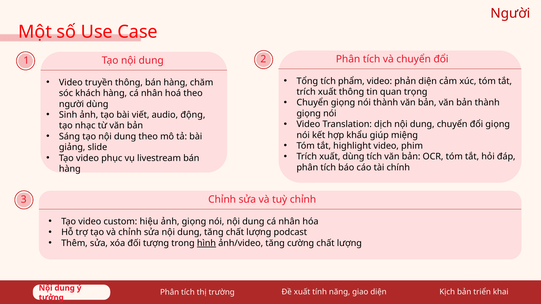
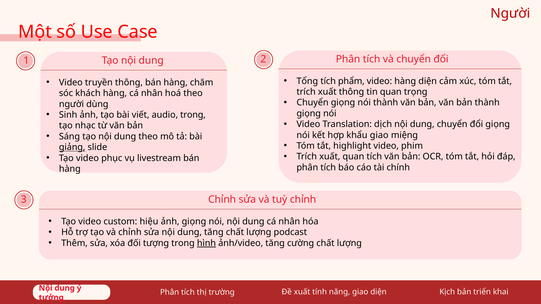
video phản: phản -> hàng (405, 81)
audio động: động -> trong (193, 115)
khẩu giúp: giúp -> giao (379, 135)
giảng underline: none -> present (72, 147)
xuất dùng: dùng -> quan (353, 157)
